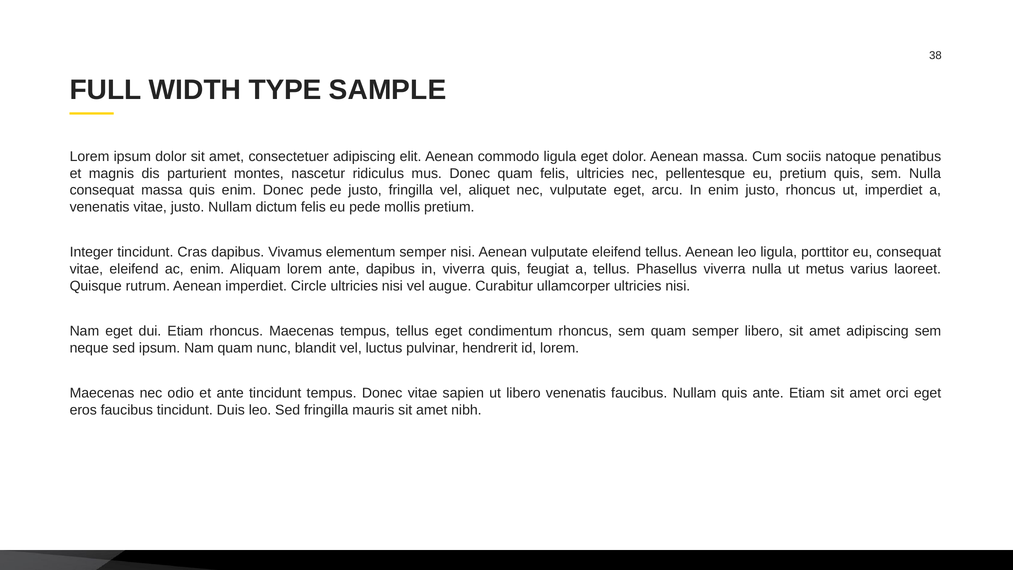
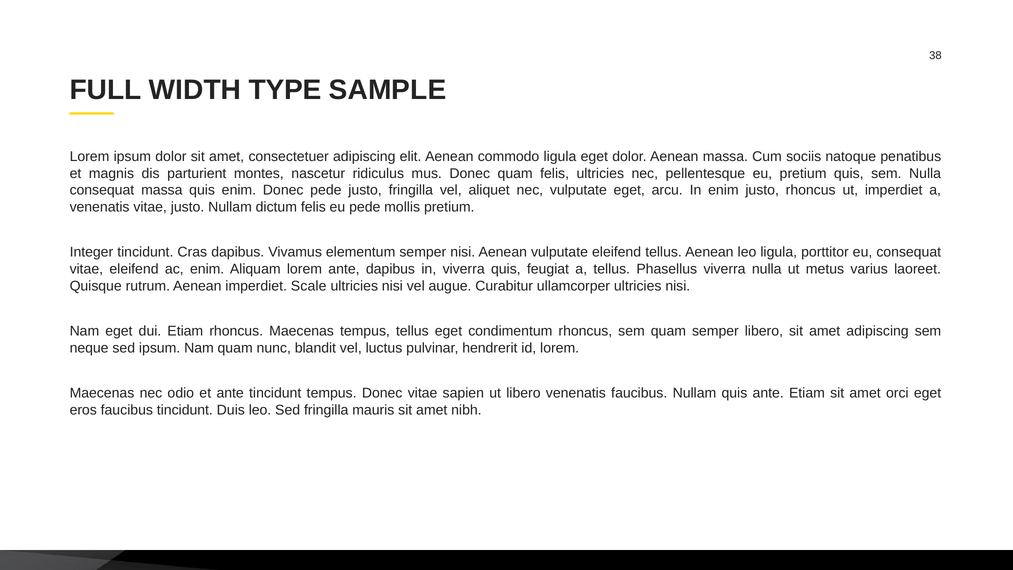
Circle: Circle -> Scale (309, 286)
